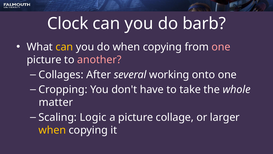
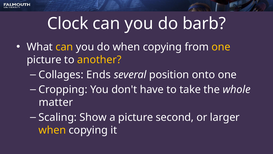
one colour: pink -> yellow (221, 47)
another colour: pink -> yellow (99, 60)
After: After -> Ends (99, 74)
working: working -> position (169, 74)
Logic: Logic -> Show (93, 117)
collage: collage -> second (175, 117)
